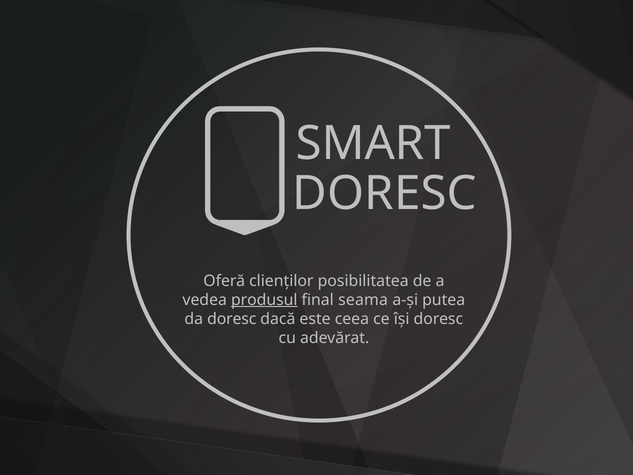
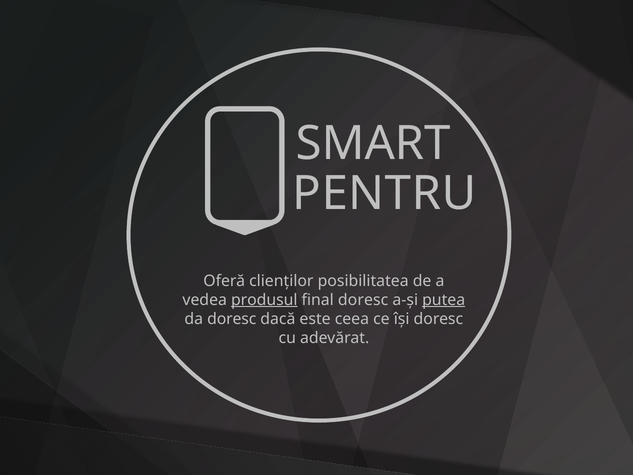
DORESC: DORESC -> PENTRU (384, 194)
final seama: seama -> doresc (363, 300)
putea underline: none -> present (444, 300)
